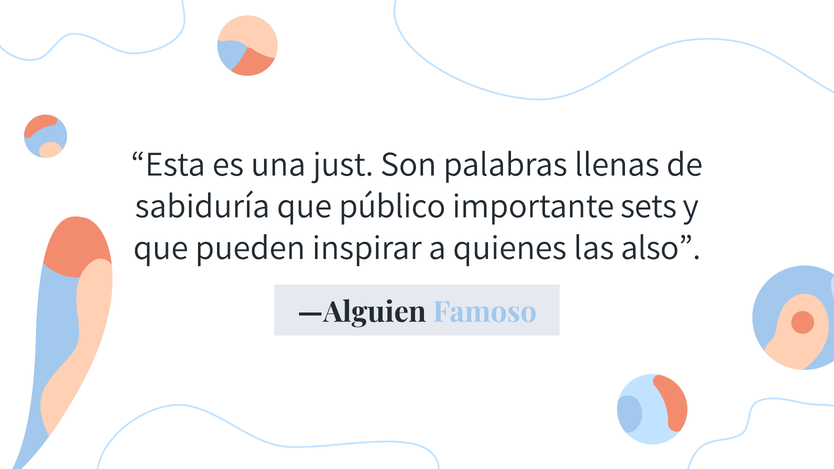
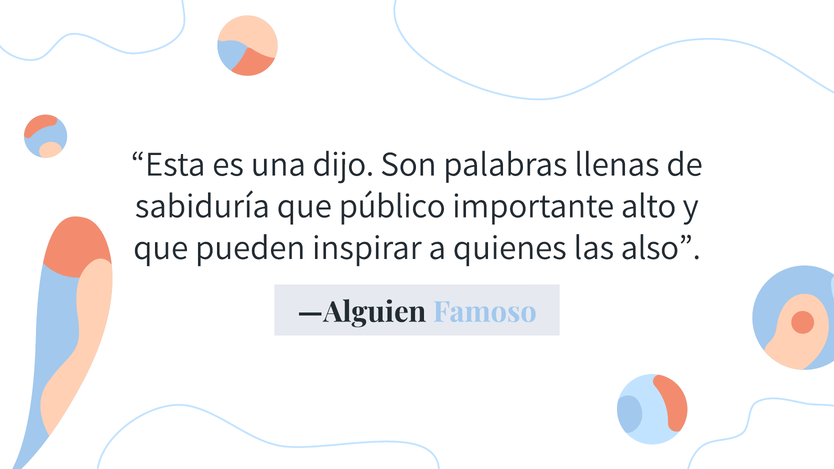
just: just -> dijo (343, 164)
sets: sets -> alto (649, 206)
